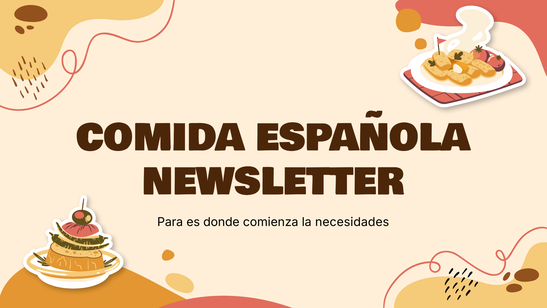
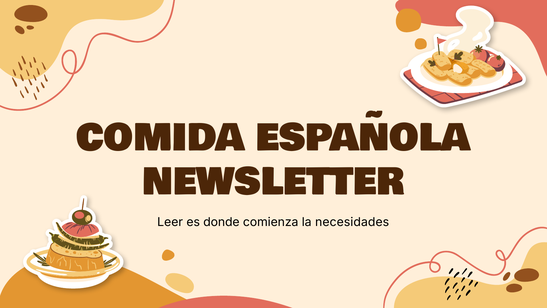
Para: Para -> Leer (170, 222)
